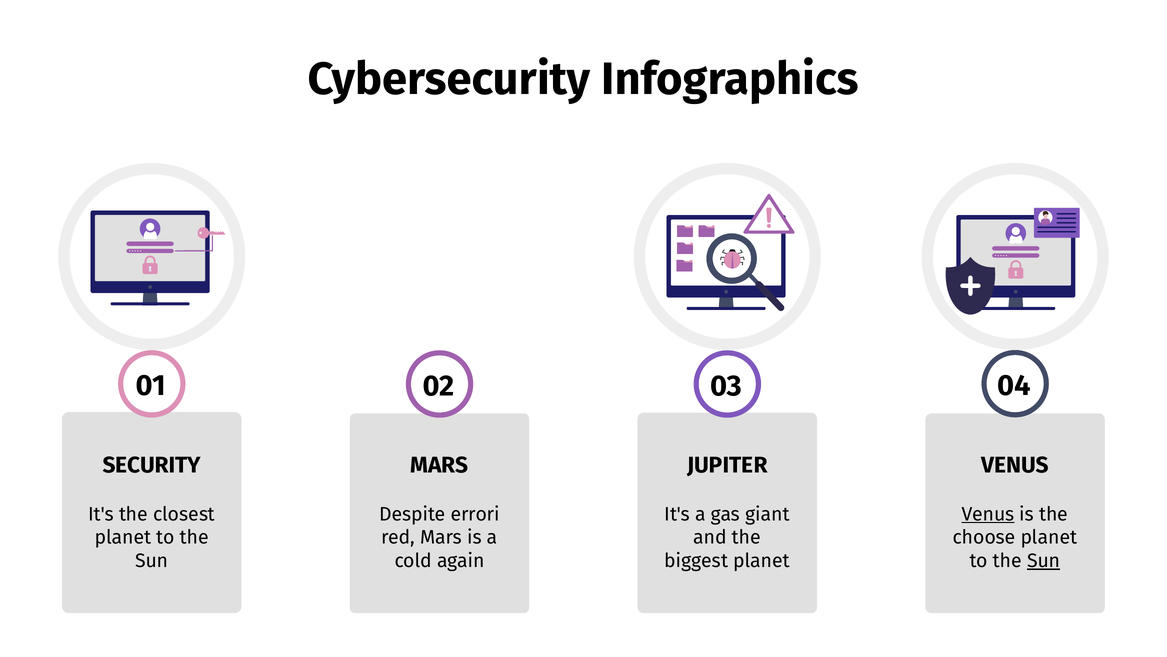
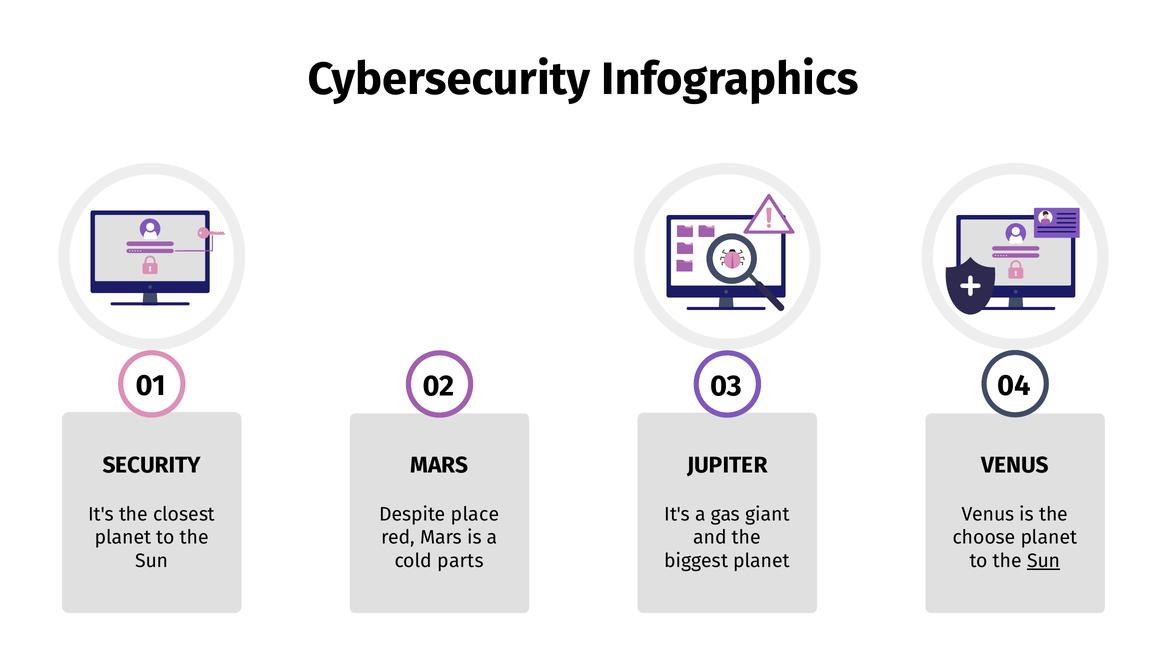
errori: errori -> place (475, 514)
Venus underline: present -> none (988, 514)
again: again -> parts (461, 560)
